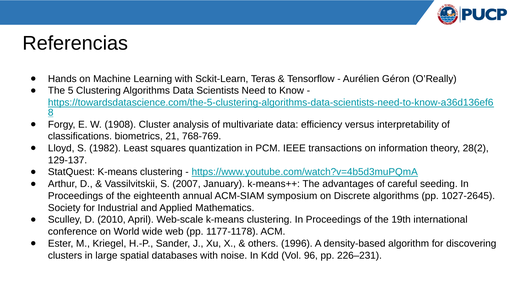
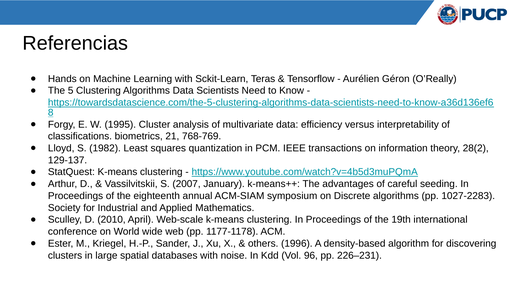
1908: 1908 -> 1995 (120, 124)
1027-2645: 1027-2645 -> 1027-2283 (468, 196)
